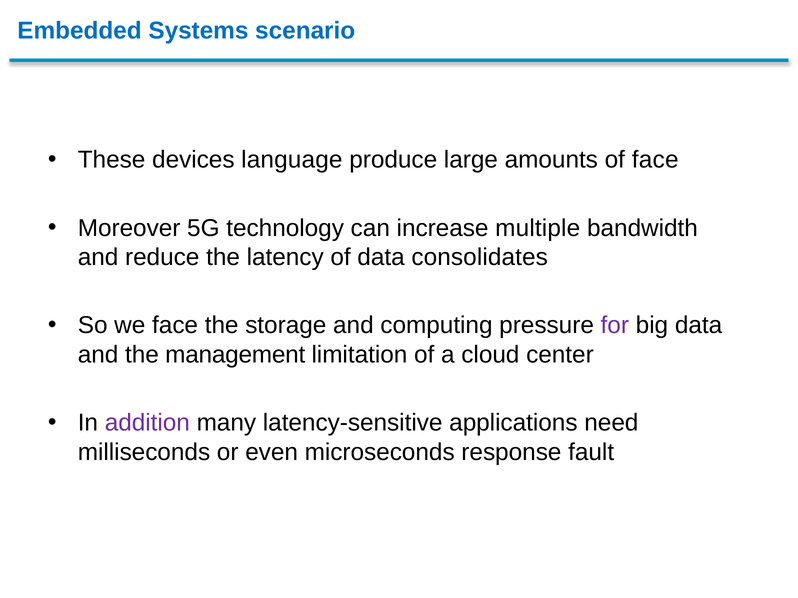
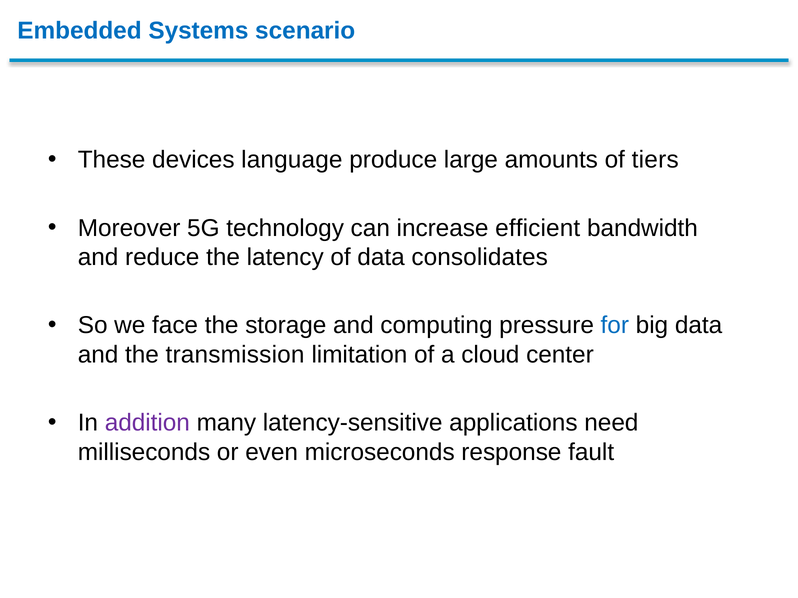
of face: face -> tiers (655, 160)
multiple: multiple -> efficient (538, 228)
for colour: purple -> blue (615, 326)
management: management -> transmission (235, 355)
